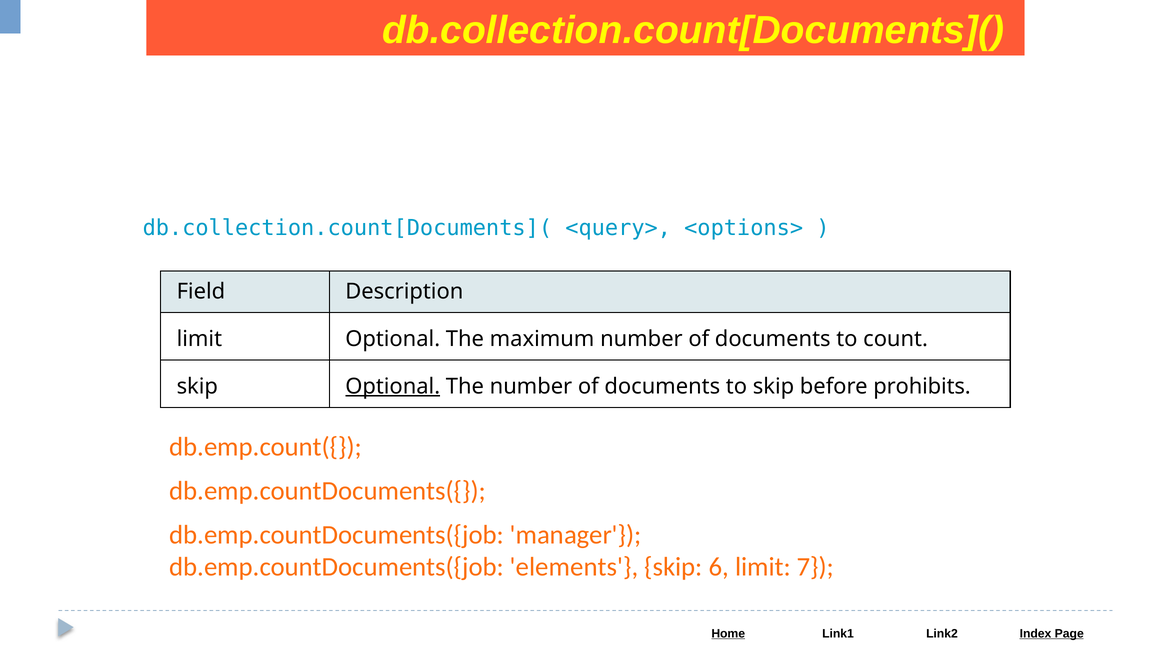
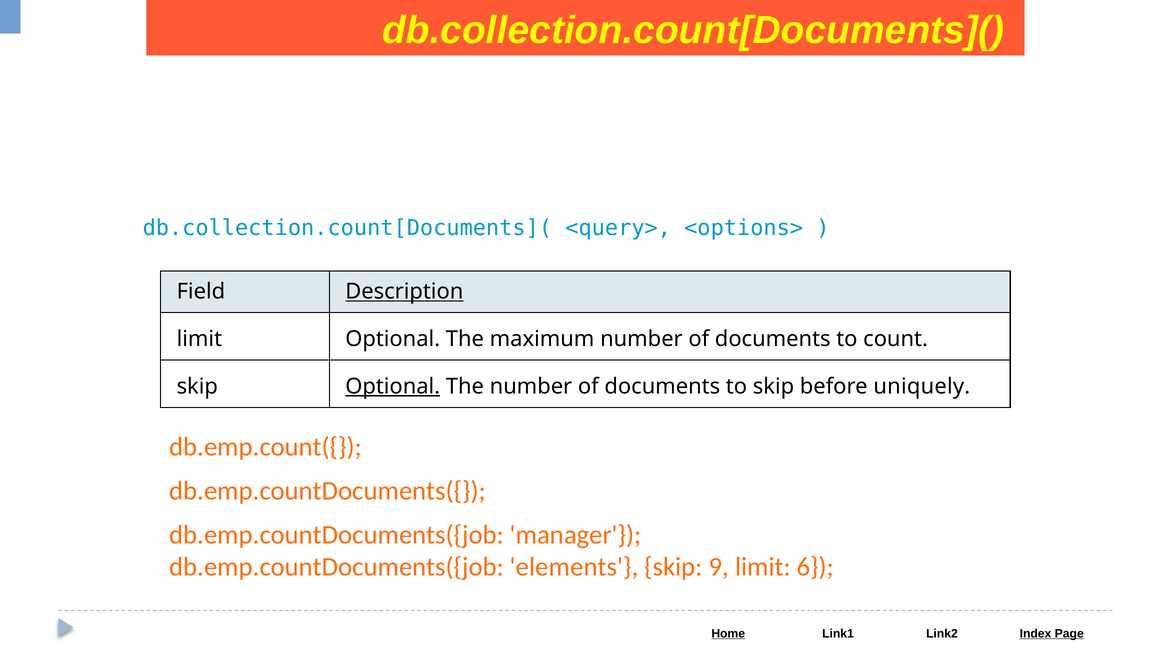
Description underline: none -> present (404, 291)
prohibits: prohibits -> uniquely (922, 386)
6: 6 -> 9 (719, 567)
7: 7 -> 6 (816, 567)
